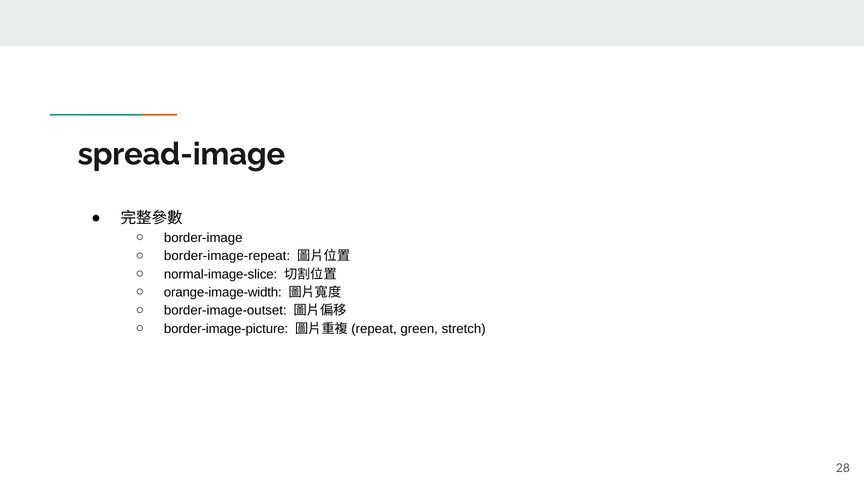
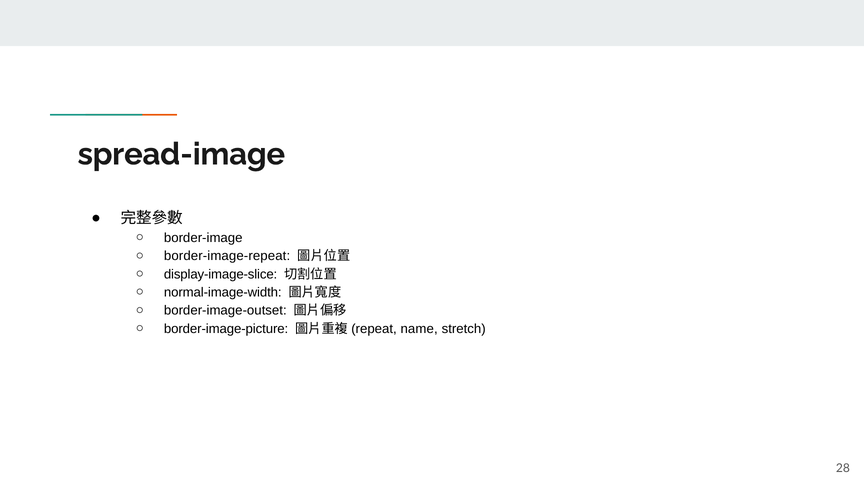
normal-image-slice: normal-image-slice -> display-image-slice (221, 274)
orange-image-width: orange-image-width -> normal-image-width (223, 292)
green: green -> name (419, 329)
